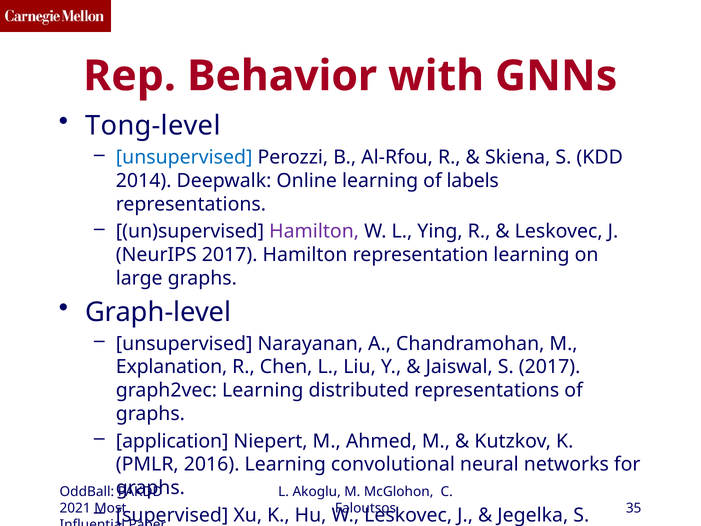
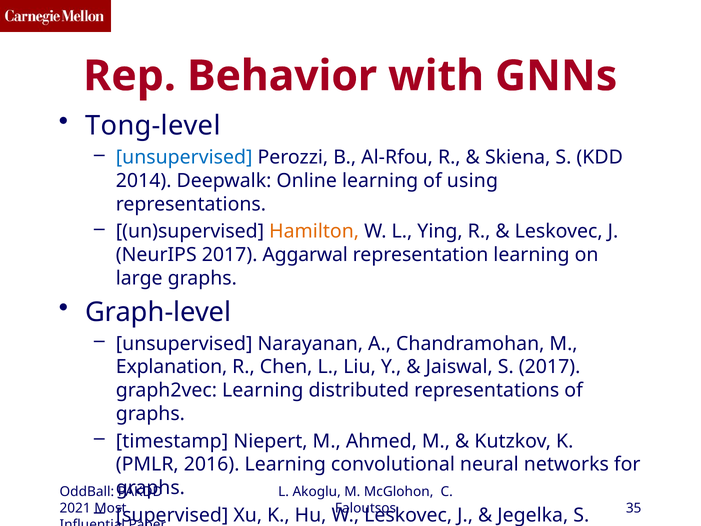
labels: labels -> using (472, 181)
Hamilton colour: purple -> orange (314, 231)
2017 Hamilton: Hamilton -> Aggarwal (305, 255)
application: application -> timestamp (172, 441)
